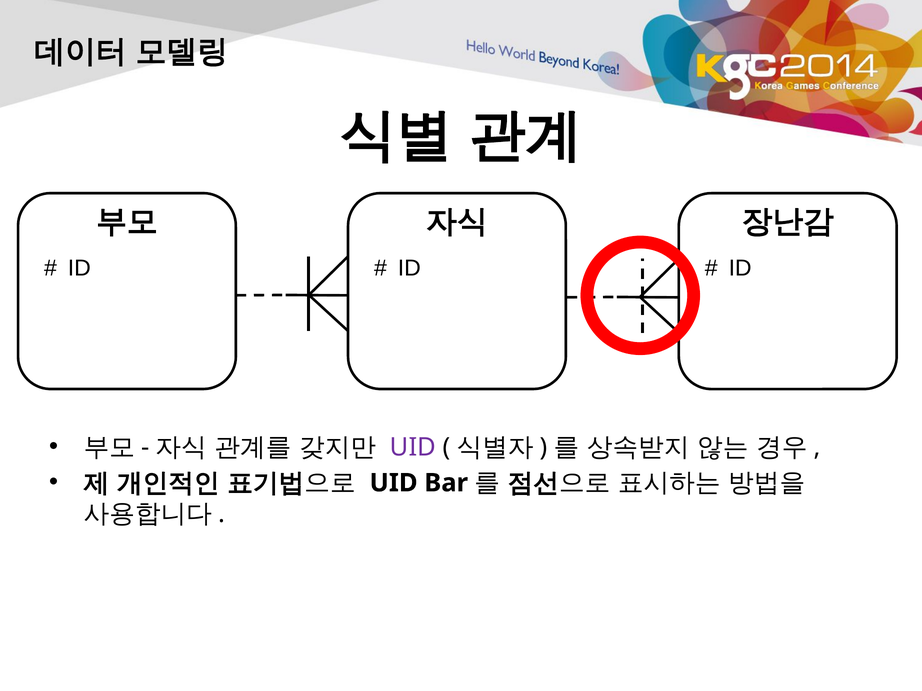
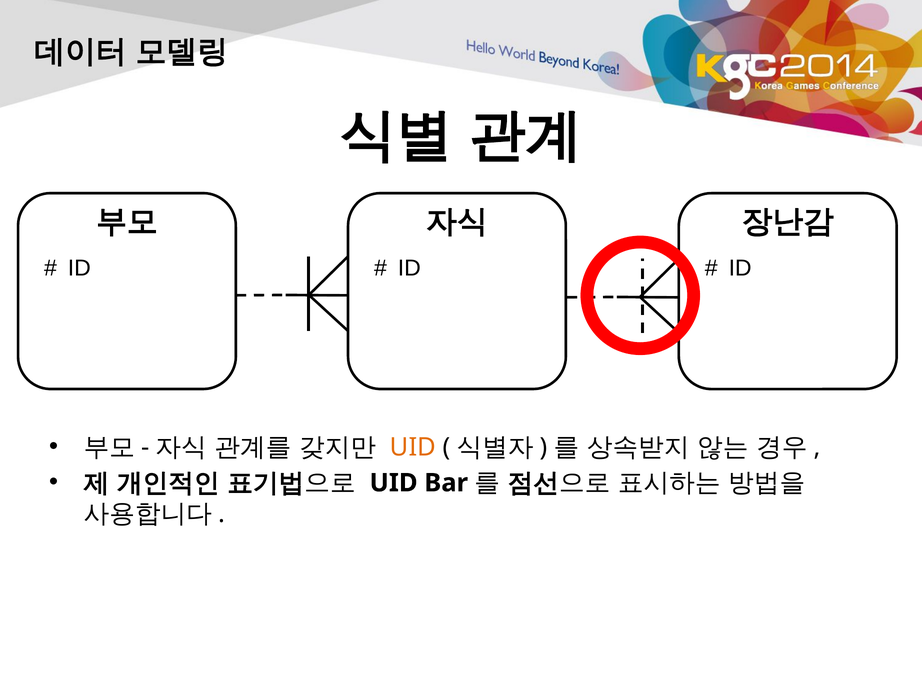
UID colour: purple -> orange (413, 447)
